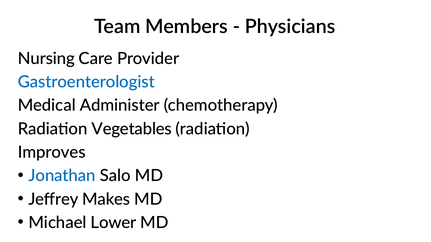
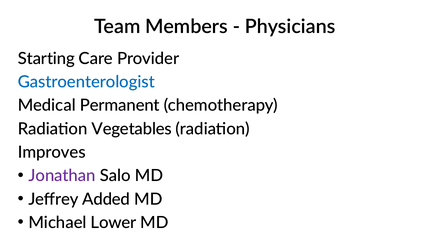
Nursing: Nursing -> Starting (46, 59)
Administer: Administer -> Permanent (120, 106)
Jonathan colour: blue -> purple (62, 176)
Makes: Makes -> Added (106, 200)
